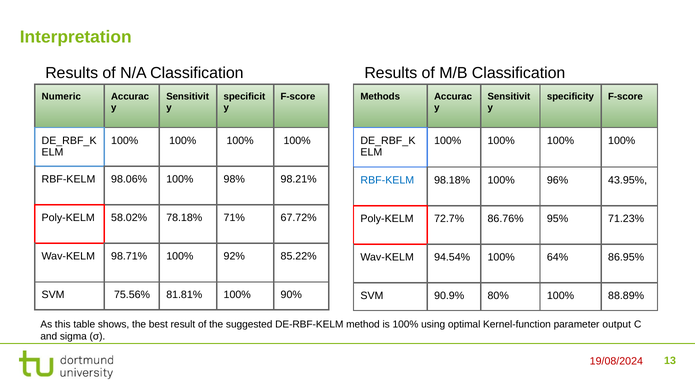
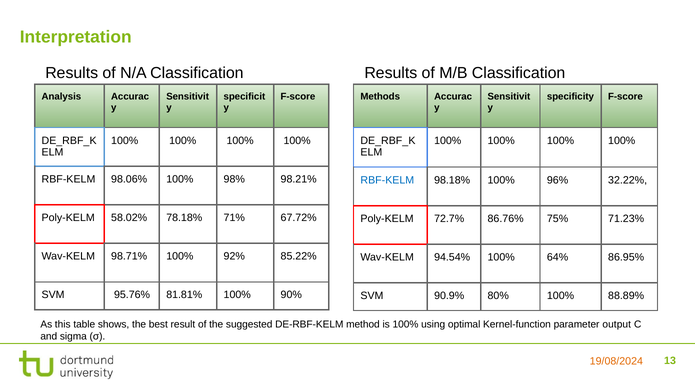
Numeric: Numeric -> Analysis (61, 97)
43.95%: 43.95% -> 32.22% (628, 180)
95%: 95% -> 75% (558, 219)
75.56%: 75.56% -> 95.76% (132, 295)
19/08/2024 colour: red -> orange (616, 361)
